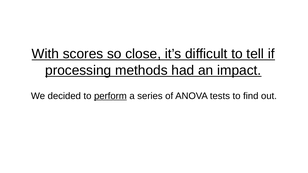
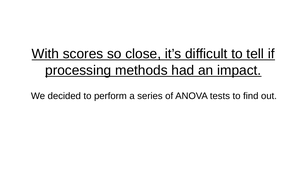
perform underline: present -> none (110, 96)
